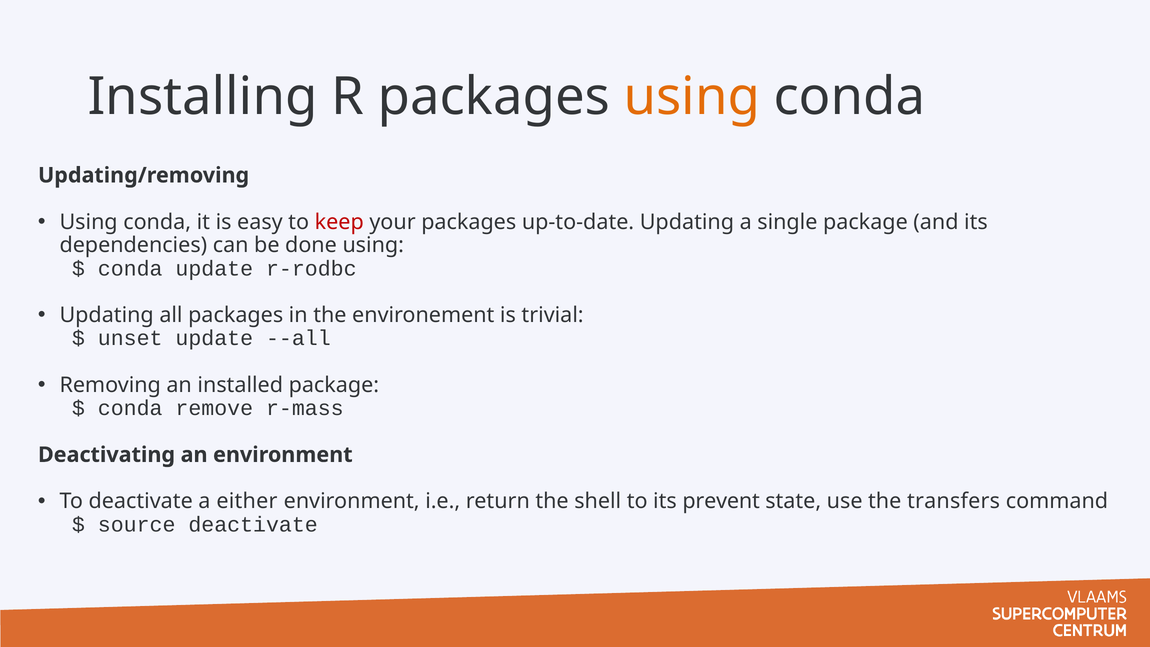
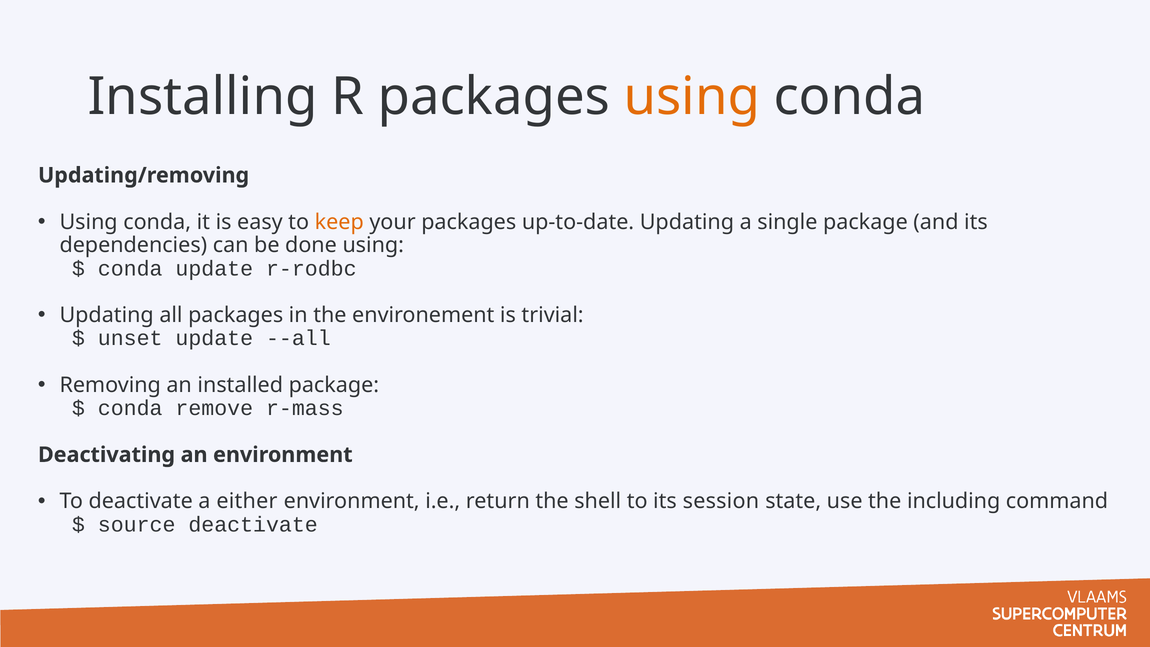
keep colour: red -> orange (339, 222)
prevent: prevent -> session (721, 501)
transfers: transfers -> including (954, 501)
